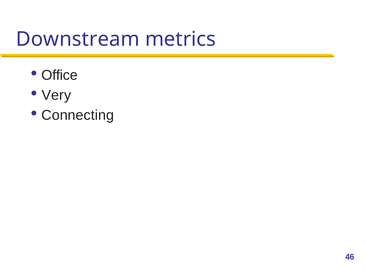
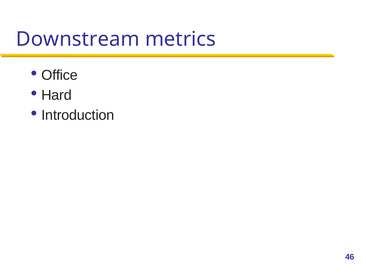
Very: Very -> Hard (56, 95)
Connecting: Connecting -> Introduction (78, 115)
